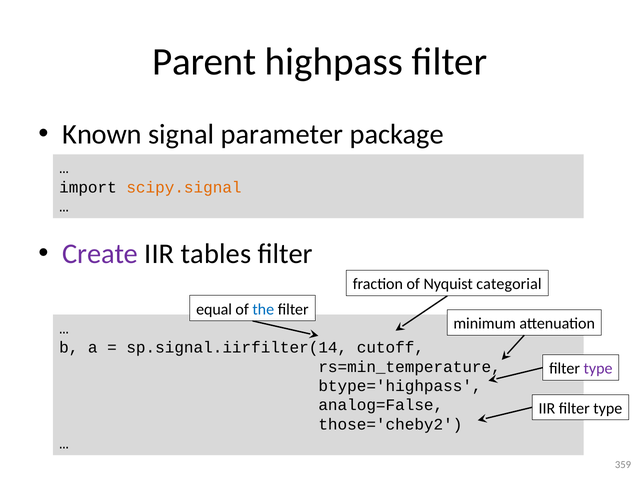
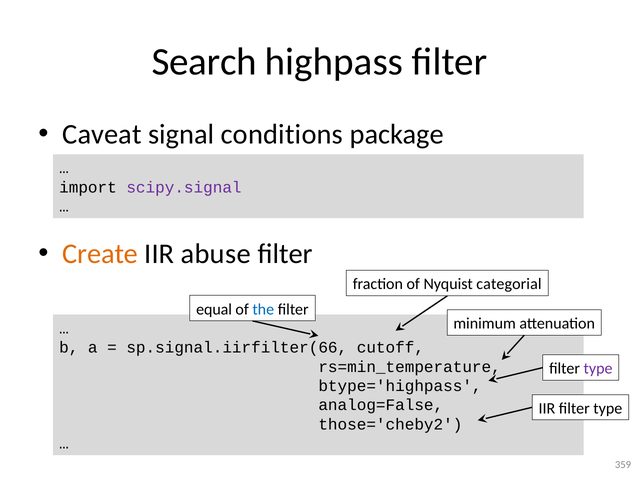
Parent: Parent -> Search (204, 62)
Known: Known -> Caveat (102, 134)
parameter: parameter -> conditions (282, 134)
scipy.signal colour: orange -> purple (184, 187)
Create colour: purple -> orange (100, 254)
tables: tables -> abuse (216, 254)
sp.signal.iirfilter(14: sp.signal.iirfilter(14 -> sp.signal.iirfilter(66 (237, 348)
